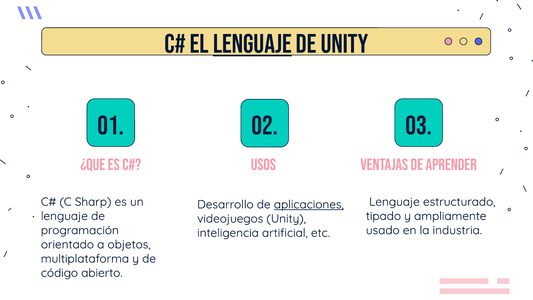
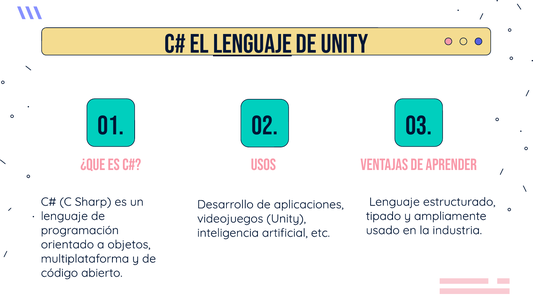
aplicaciones underline: present -> none (309, 204)
